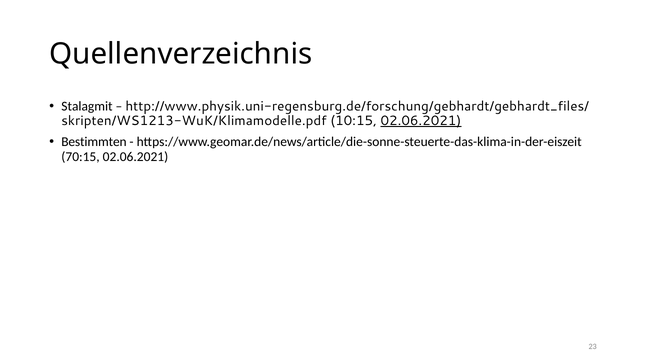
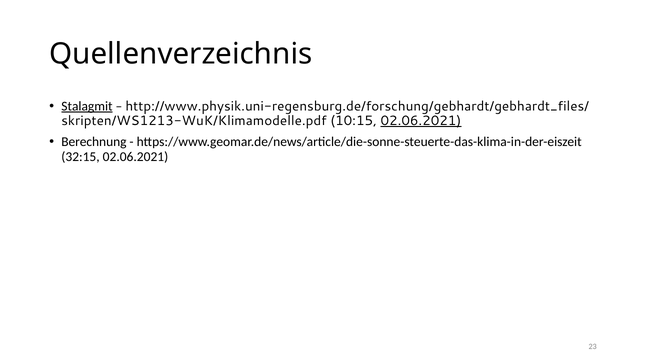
Stalagmit underline: none -> present (87, 106)
Bestimmten: Bestimmten -> Berechnung (94, 142)
70:15: 70:15 -> 32:15 (81, 157)
